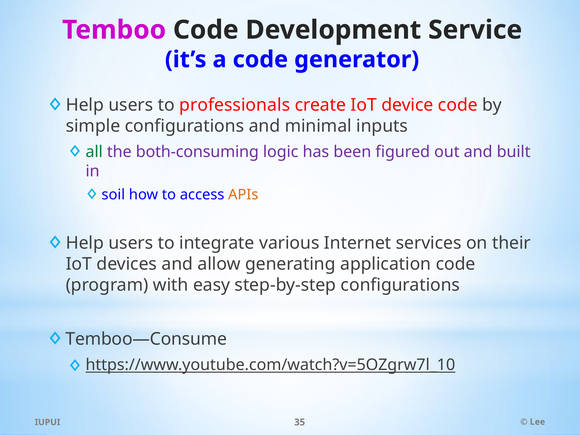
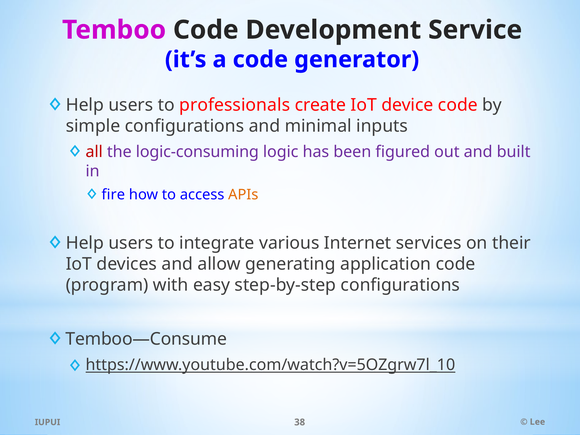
all colour: green -> red (94, 152)
both-consuming: both-consuming -> logic-consuming (197, 152)
soil: soil -> fire (113, 195)
35: 35 -> 38 (300, 422)
